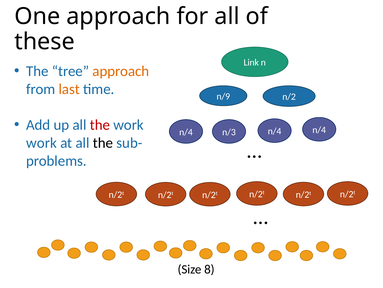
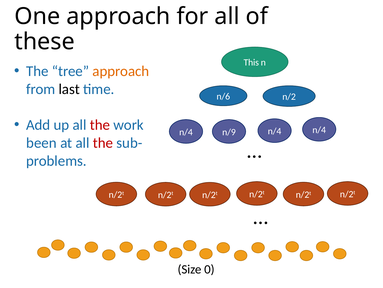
Link: Link -> This (251, 62)
last colour: orange -> black (69, 89)
n/9: n/9 -> n/6 (223, 96)
n/3: n/3 -> n/9 (229, 132)
work: work -> been (41, 143)
the colour: black -> red (103, 143)
8: 8 -> 0 (209, 269)
